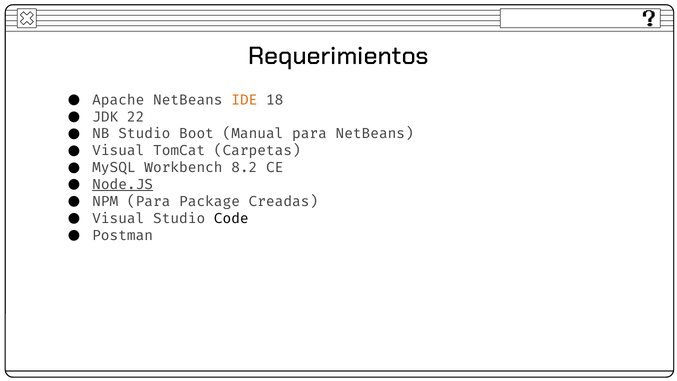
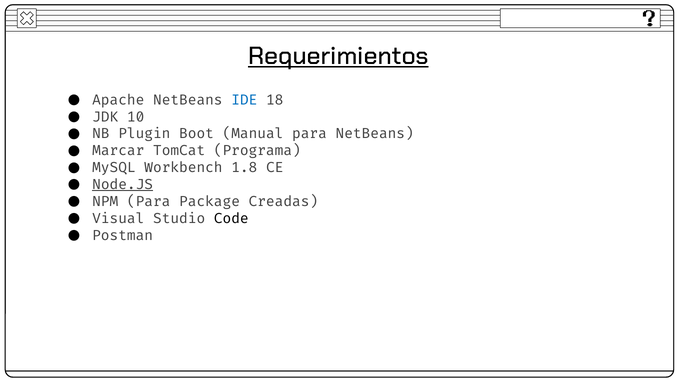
Requerimientos underline: none -> present (338, 56)
IDE colour: orange -> blue (244, 100)
22: 22 -> 10 (136, 117)
NB Studio: Studio -> Plugin (144, 134)
Visual: Visual -> Marcar (118, 151)
Carpetas: Carpetas -> Programa (257, 151)
8.2: 8.2 -> 1.8 (244, 168)
